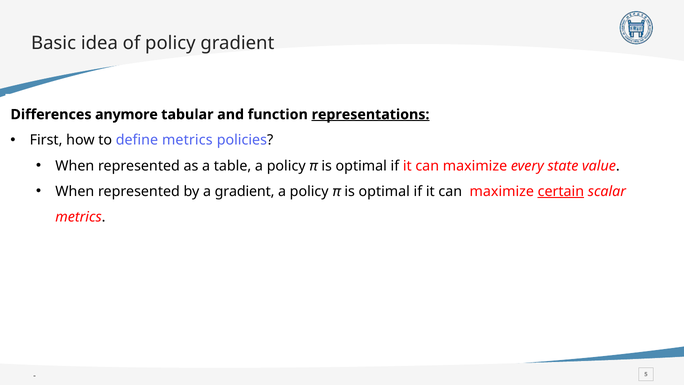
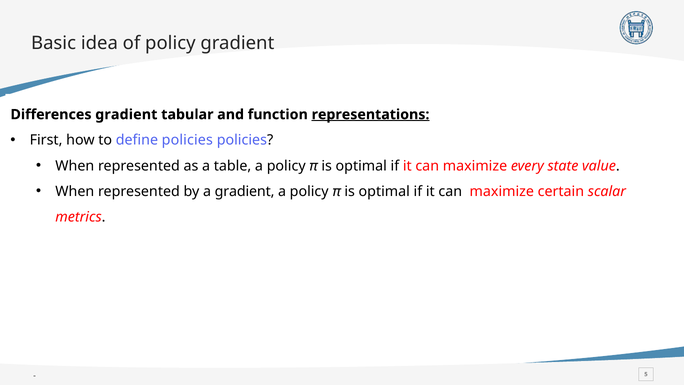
Differences anymore: anymore -> gradient (126, 114)
define metrics: metrics -> policies (187, 140)
certain underline: present -> none (561, 191)
